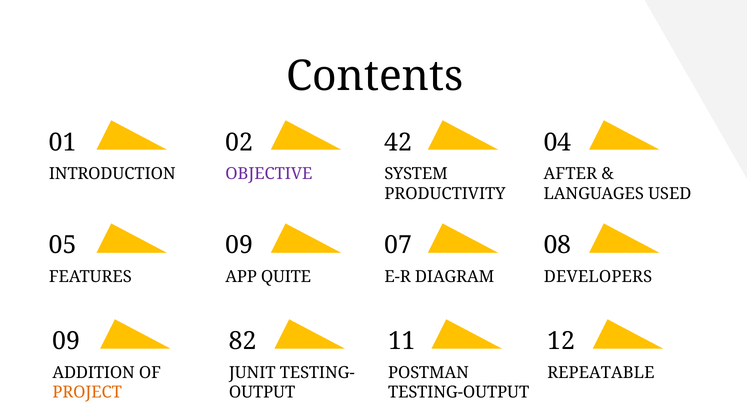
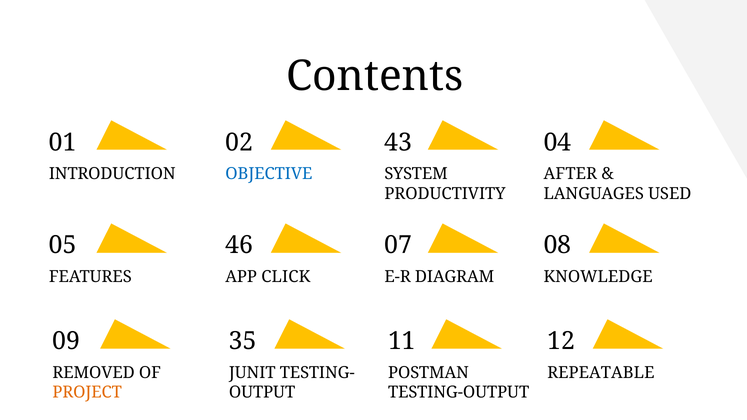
42: 42 -> 43 (398, 142)
OBJECTIVE colour: purple -> blue (269, 174)
05 09: 09 -> 46 (239, 245)
QUITE: QUITE -> CLICK (286, 277)
DEVELOPERS: DEVELOPERS -> KNOWLEDGE (598, 277)
82: 82 -> 35 (243, 341)
ADDITION: ADDITION -> REMOVED (94, 373)
